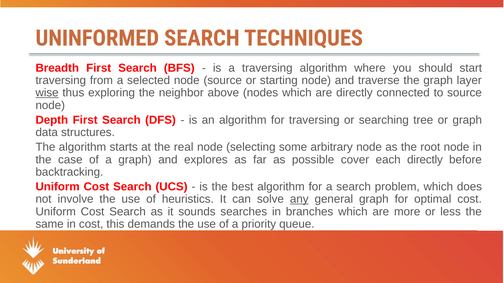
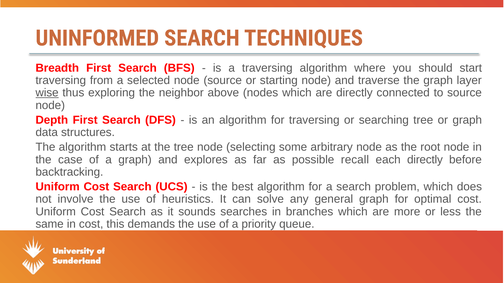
the real: real -> tree (184, 147)
cover: cover -> recall (355, 160)
any underline: present -> none (299, 200)
